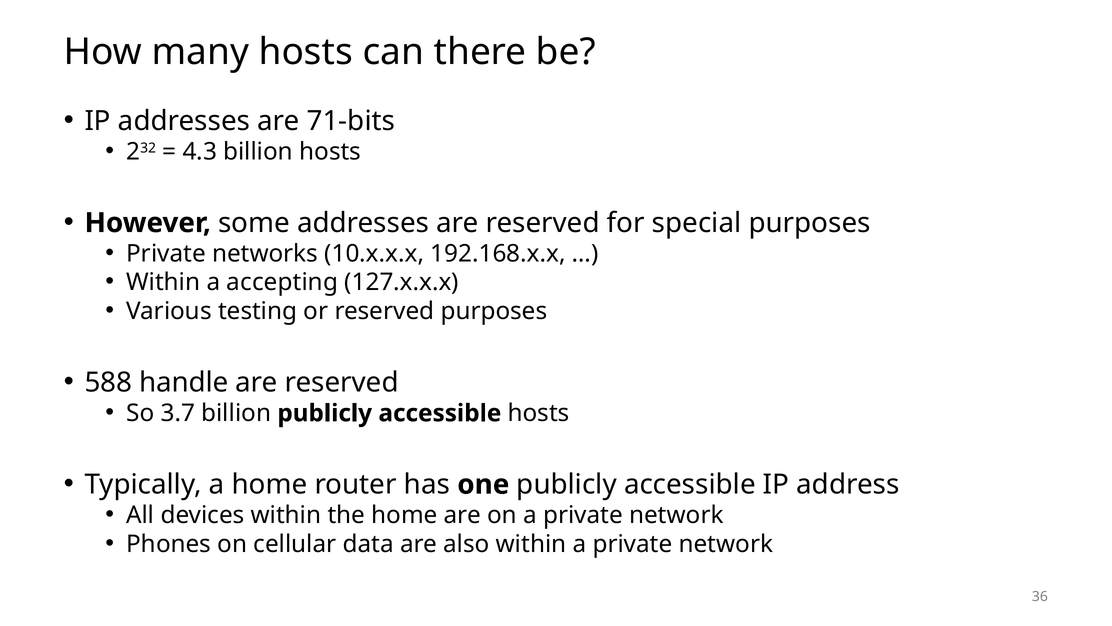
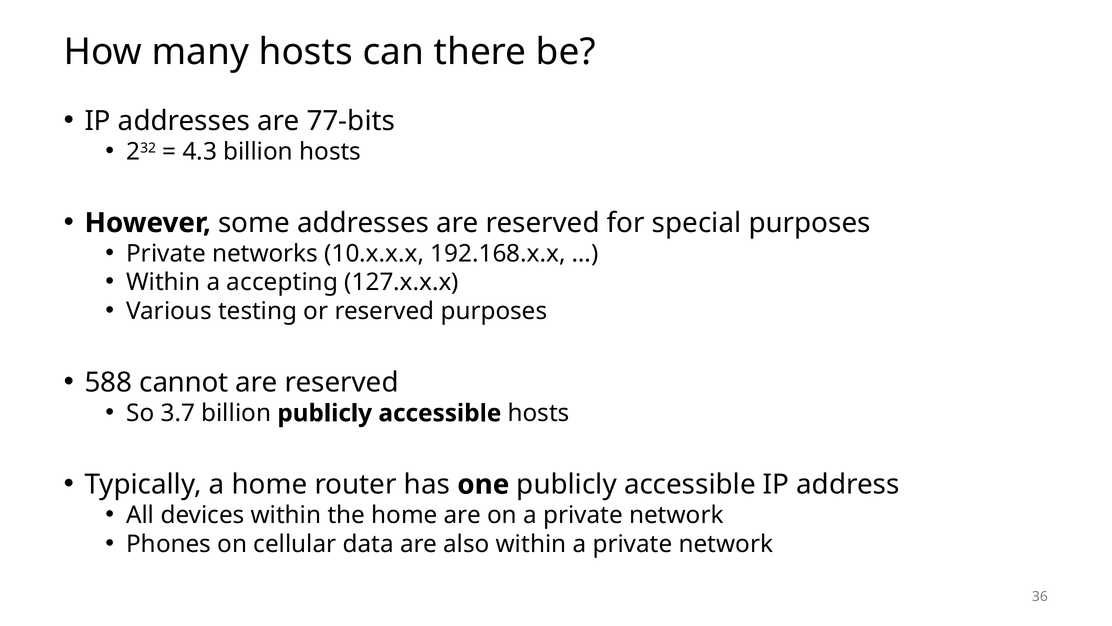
71-bits: 71-bits -> 77-bits (351, 121)
handle: handle -> cannot (184, 382)
